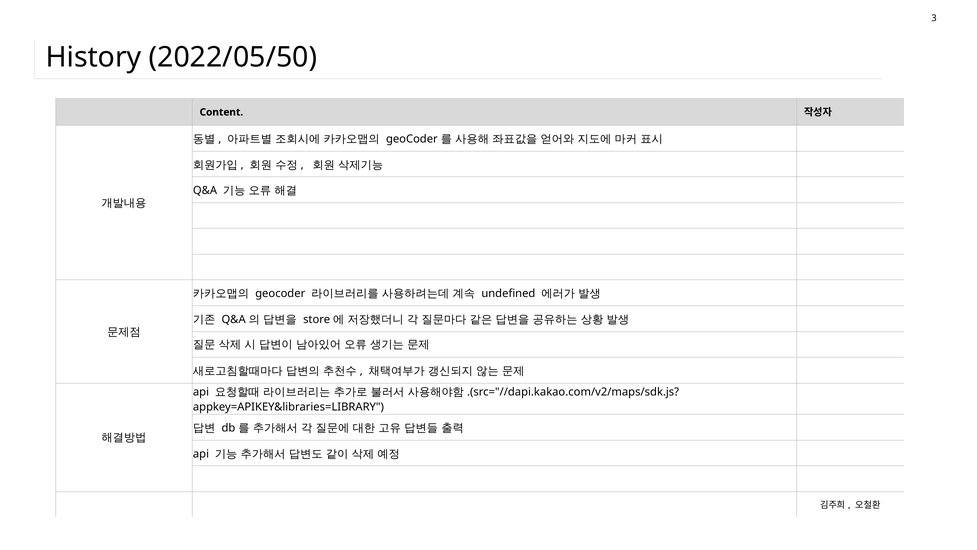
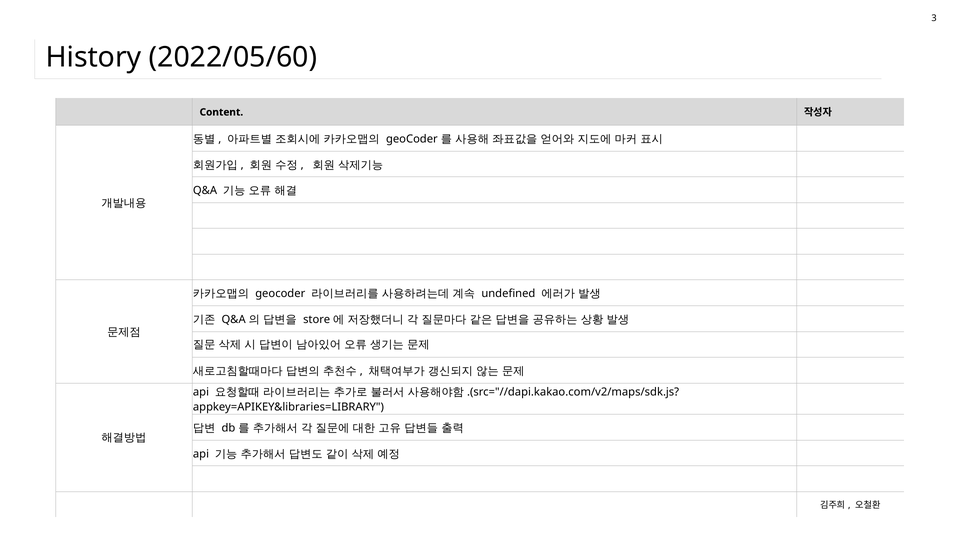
2022/05/50: 2022/05/50 -> 2022/05/60 (233, 57)
